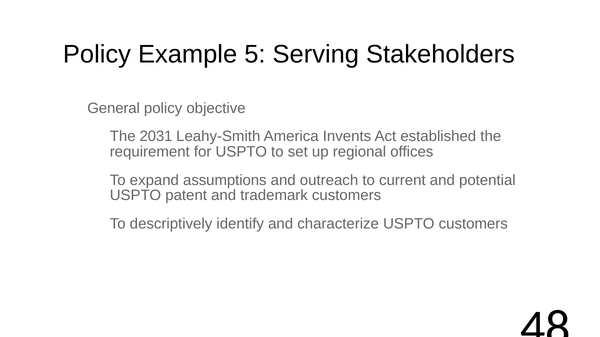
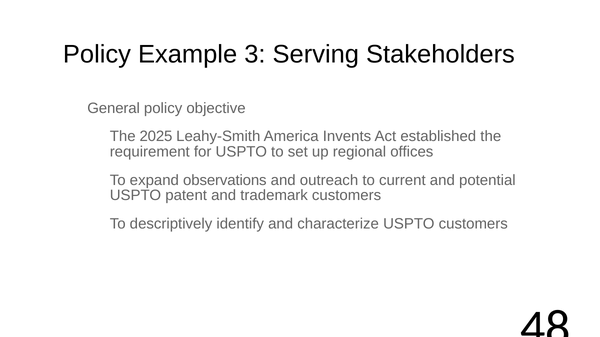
5: 5 -> 3 (255, 55)
2031: 2031 -> 2025 (156, 137)
assumptions: assumptions -> observations (225, 180)
